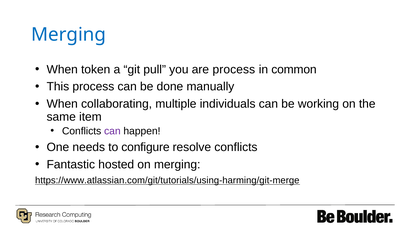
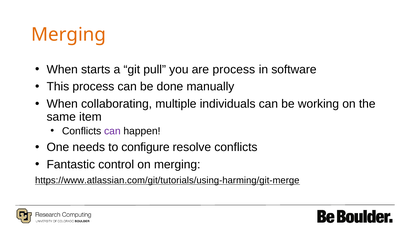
Merging colour: blue -> orange (69, 34)
token: token -> starts (96, 69)
common: common -> software (294, 69)
hosted: hosted -> control (116, 164)
